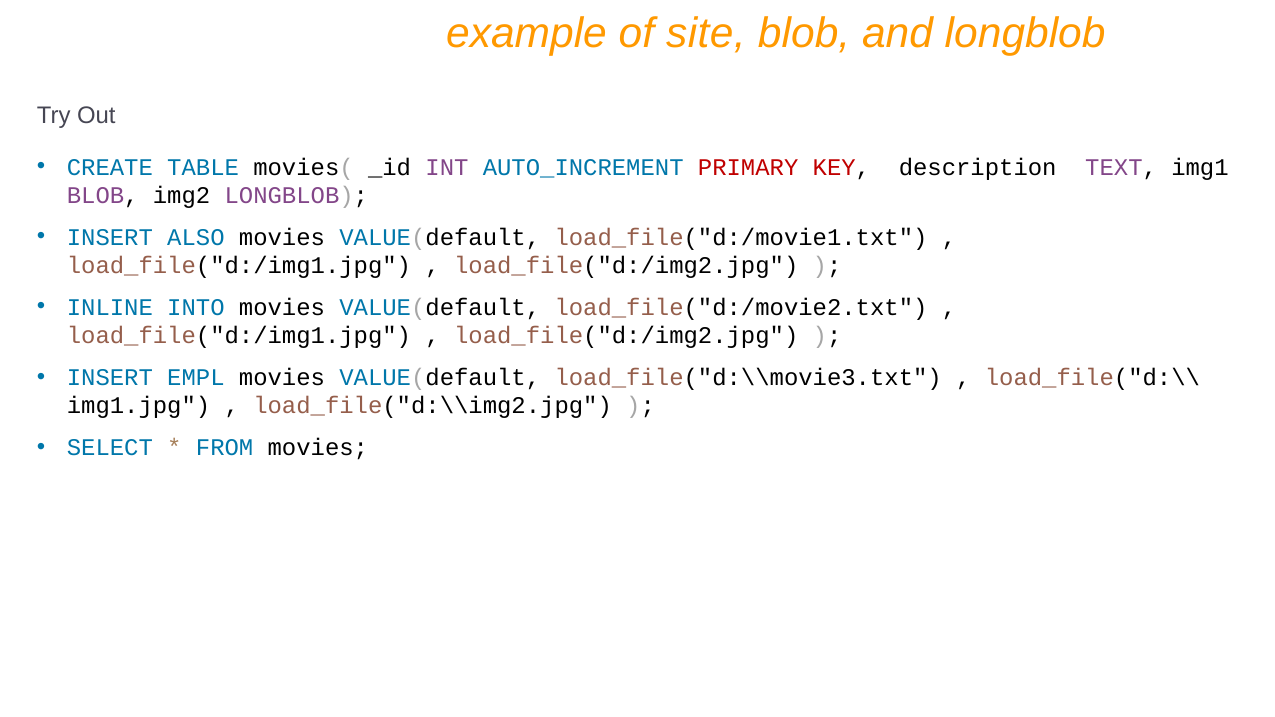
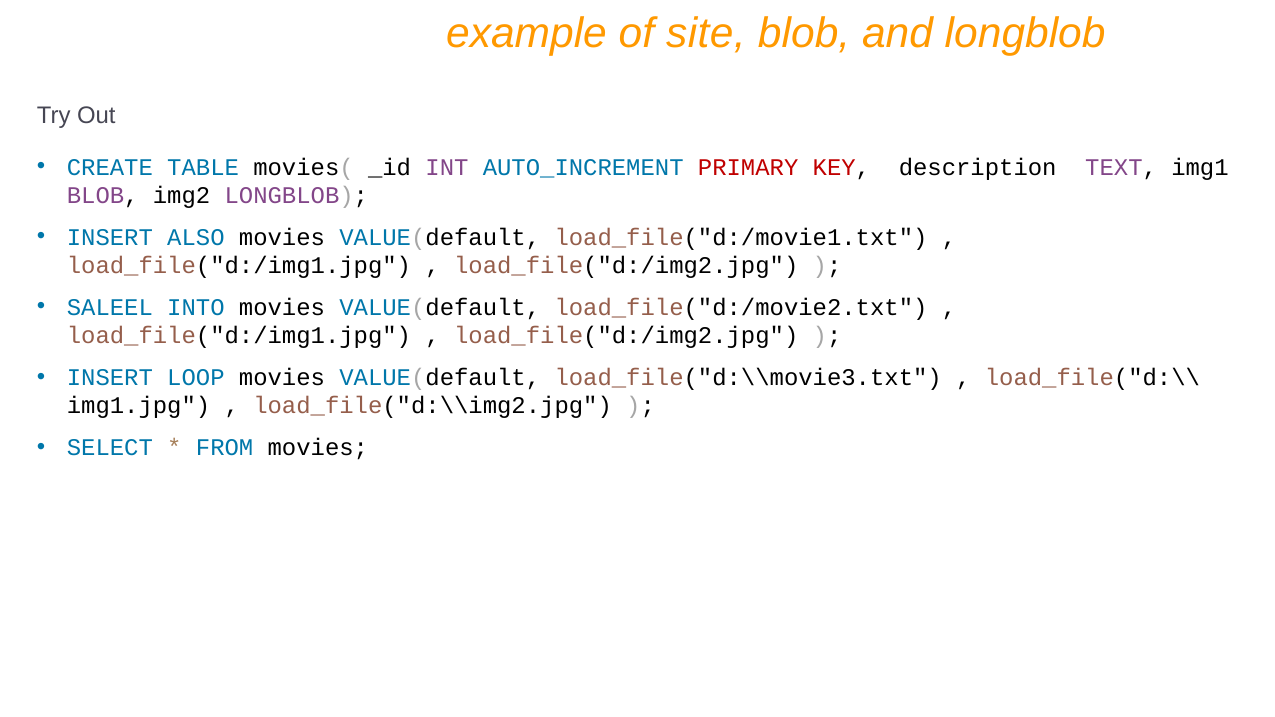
INLINE: INLINE -> SALEEL (110, 307)
EMPL: EMPL -> LOOP (196, 378)
